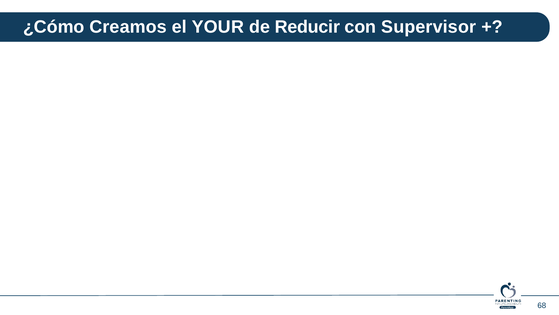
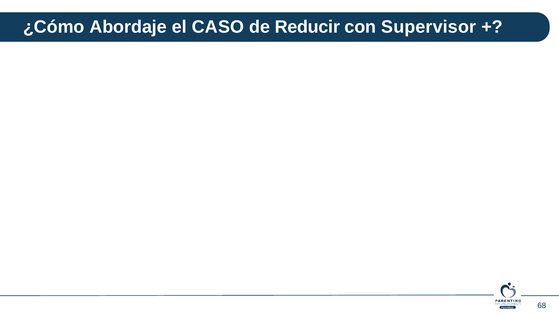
Creamos: Creamos -> Abordaje (128, 27)
YOUR: YOUR -> CASO (218, 27)
